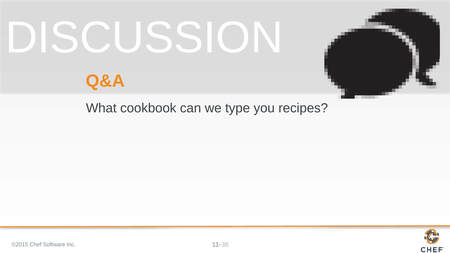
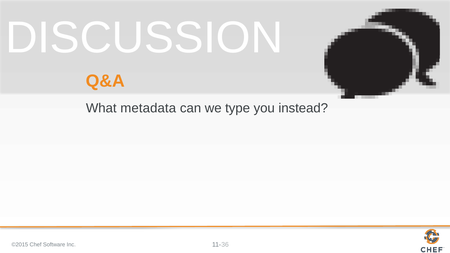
cookbook: cookbook -> metadata (148, 108)
recipes: recipes -> instead (303, 108)
